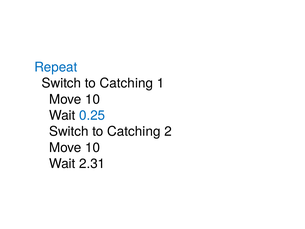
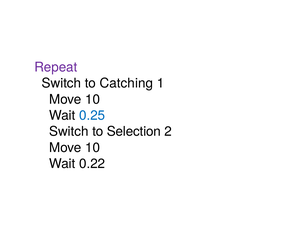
Repeat colour: blue -> purple (56, 67)
Catching: Catching -> Selection (134, 131)
2.31: 2.31 -> 0.22 (92, 164)
